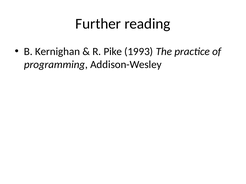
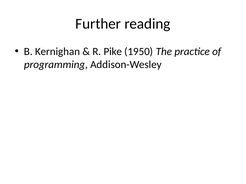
1993: 1993 -> 1950 (139, 52)
